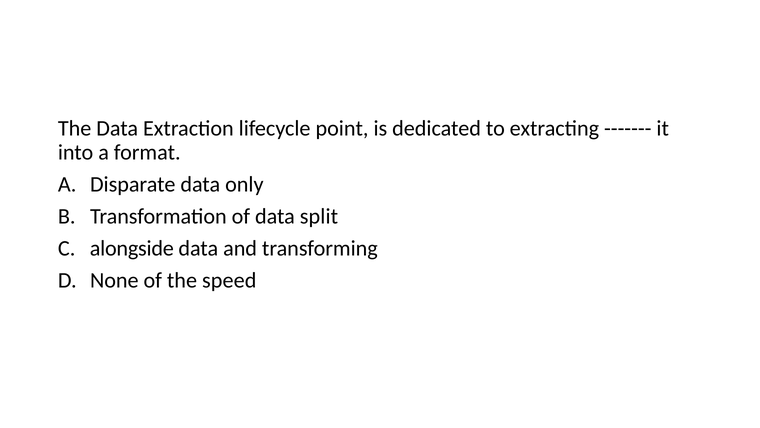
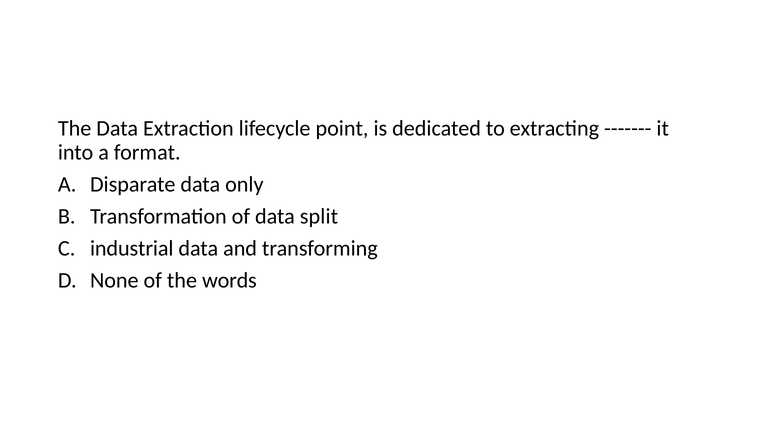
alongside: alongside -> industrial (132, 248)
speed: speed -> words (229, 280)
